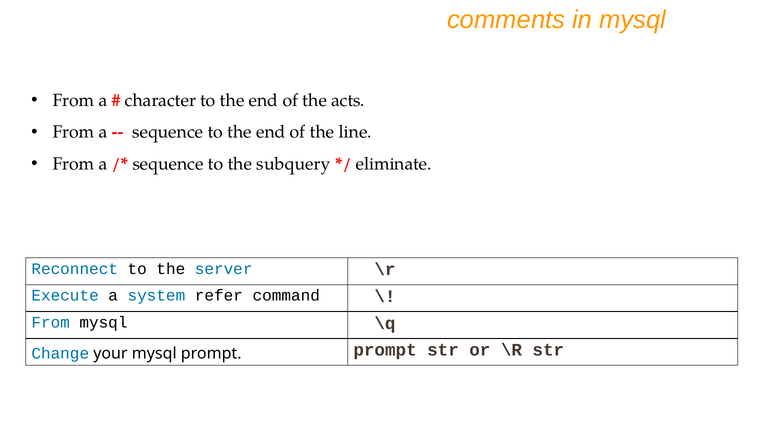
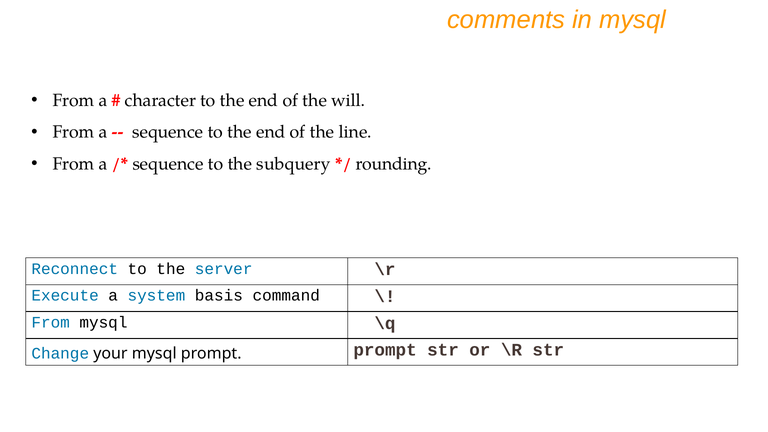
acts: acts -> will (348, 101)
eliminate: eliminate -> rounding (394, 164)
refer: refer -> basis (219, 296)
